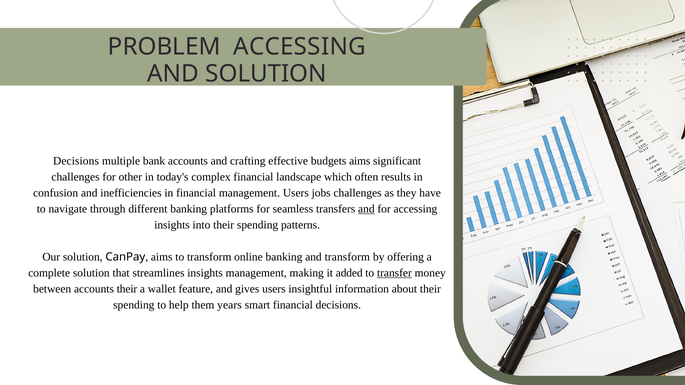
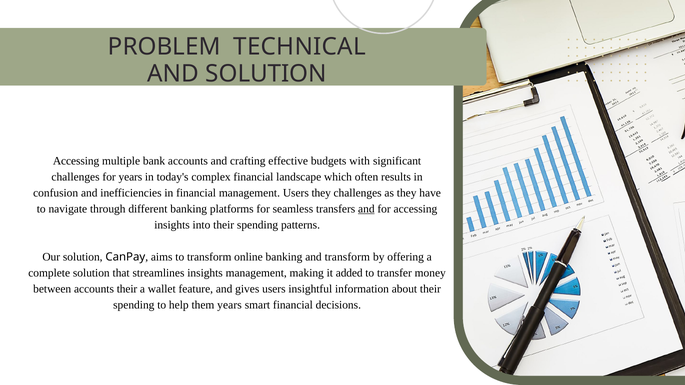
PROBLEM ACCESSING: ACCESSING -> TECHNICAL (300, 47)
Decisions: Decisions -> Accessing (76, 161)
budgets aims: aims -> with (360, 161)
for other: other -> years (130, 177)
Users jobs: jobs -> they (321, 193)
transfer underline: present -> none (394, 273)
